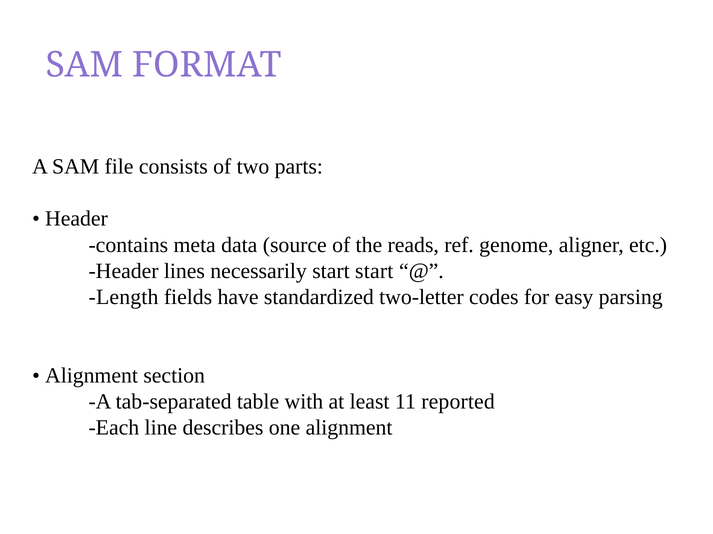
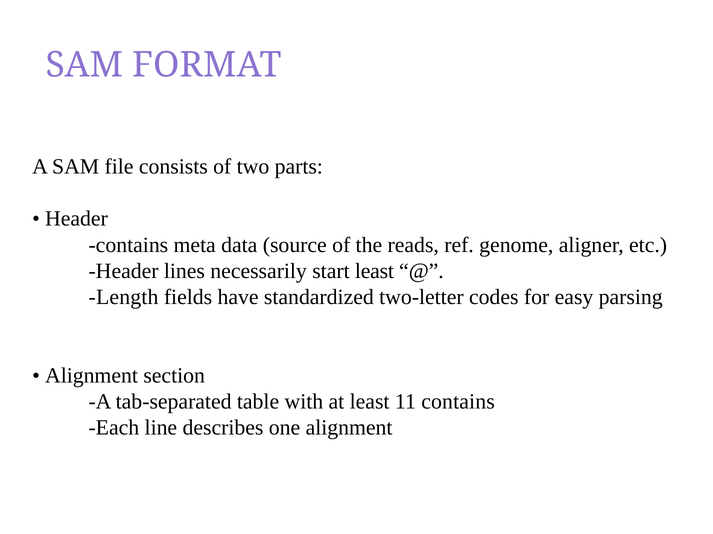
start start: start -> least (374, 271)
11 reported: reported -> contains (458, 402)
